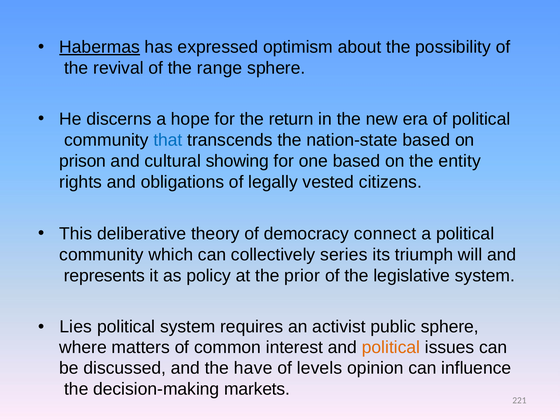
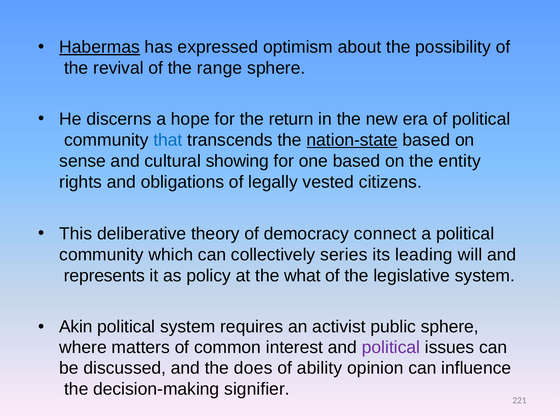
nation-state underline: none -> present (352, 140)
prison: prison -> sense (83, 161)
triumph: triumph -> leading (424, 255)
prior: prior -> what (302, 276)
Lies: Lies -> Akin (76, 327)
political colour: orange -> purple (391, 347)
have: have -> does (253, 368)
levels: levels -> ability (320, 368)
markets: markets -> signifier (257, 389)
